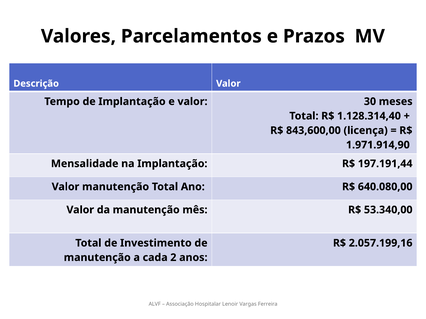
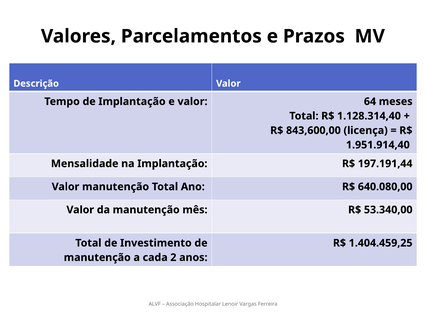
30: 30 -> 64 (370, 102)
1.971.914,90: 1.971.914,90 -> 1.951.914,40 (378, 145)
2.057.199,16: 2.057.199,16 -> 1.404.459,25 (381, 243)
